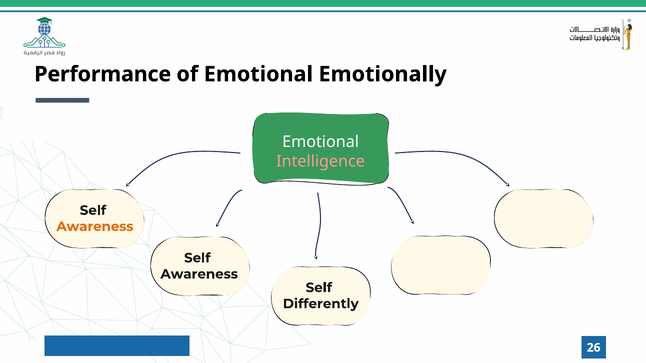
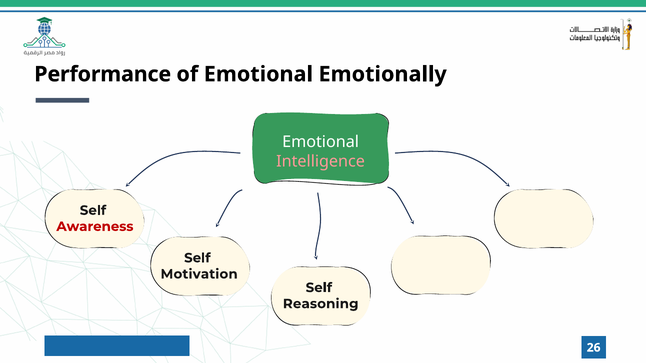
Awareness colour: orange -> red (95, 227)
Awareness: Awareness -> Motivation (199, 274)
Differently: Differently -> Reasoning (321, 304)
